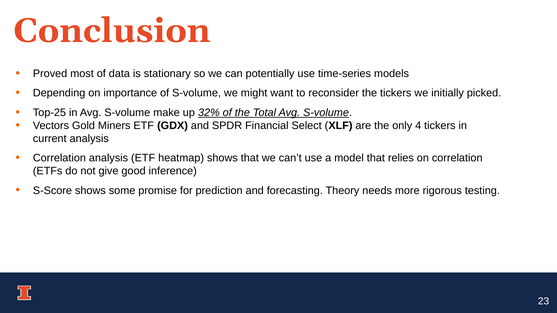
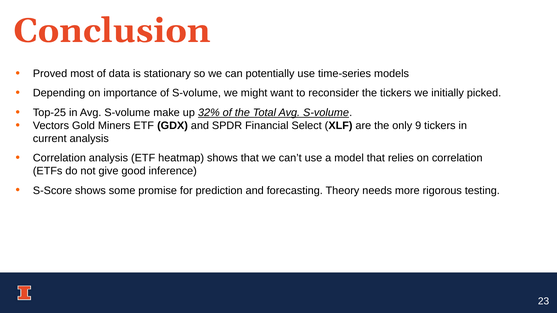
4: 4 -> 9 (418, 126)
